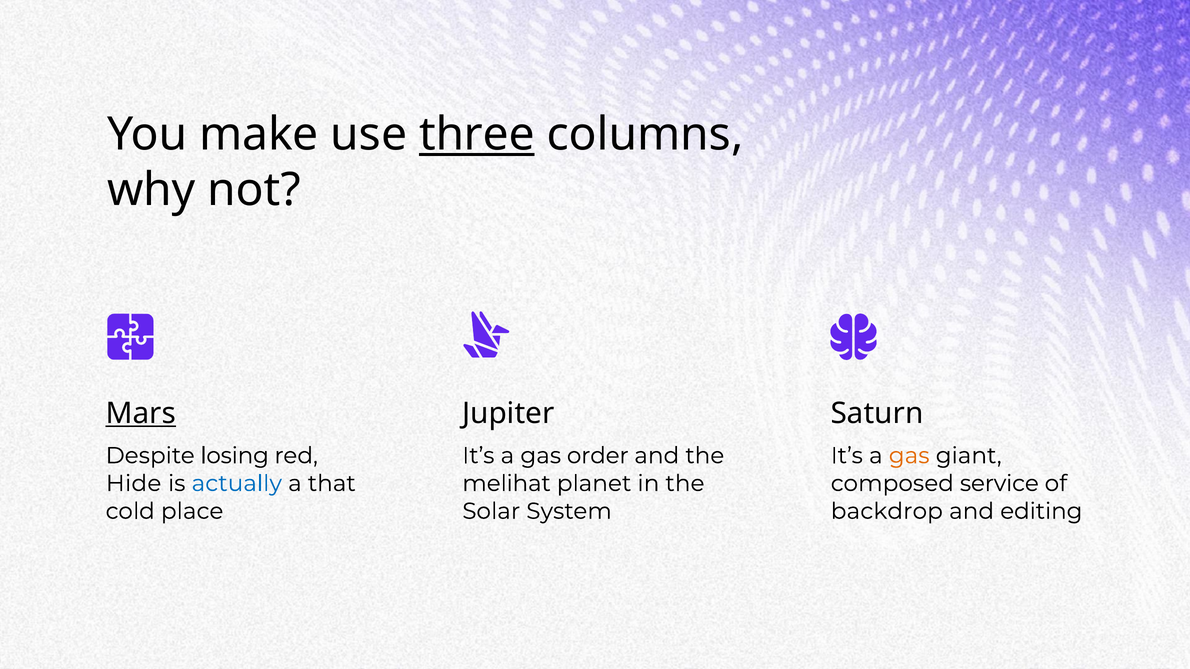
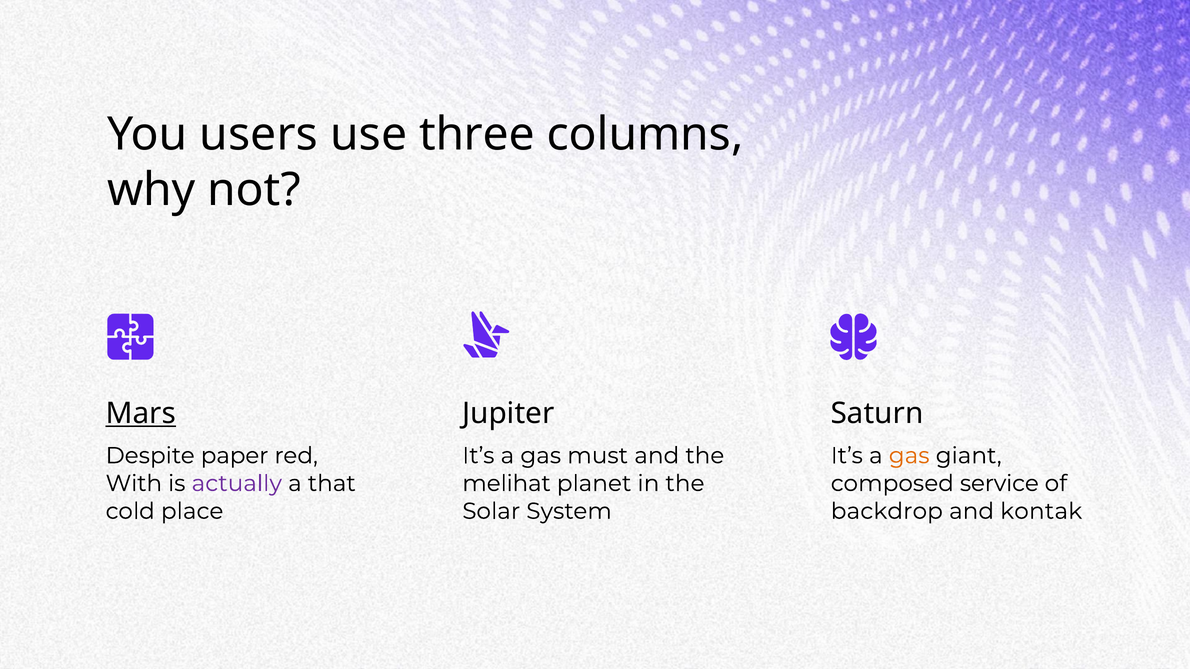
make: make -> users (259, 135)
three underline: present -> none (477, 135)
losing: losing -> paper (235, 456)
order: order -> must (598, 456)
Hide: Hide -> With (134, 484)
actually colour: blue -> purple (237, 484)
editing: editing -> kontak (1041, 511)
